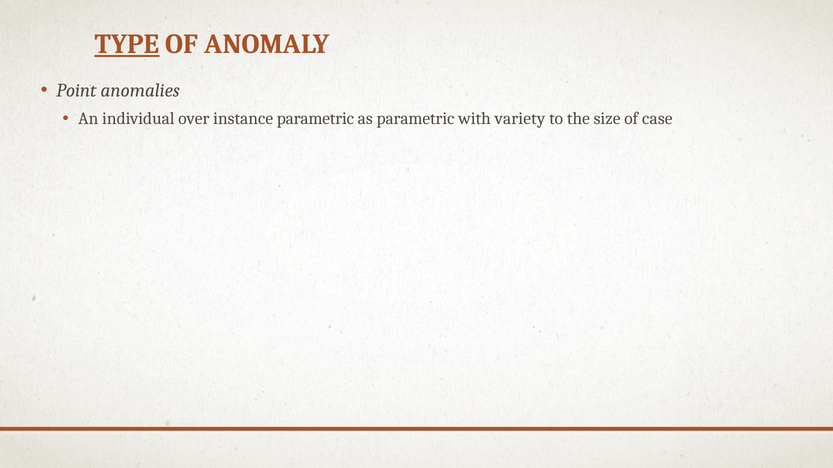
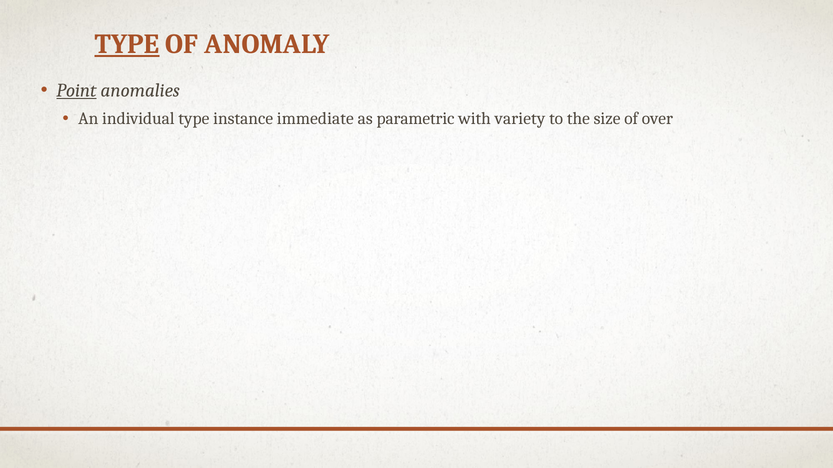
Point underline: none -> present (76, 90)
individual over: over -> type (194, 119)
instance parametric: parametric -> immediate (315, 119)
case: case -> over (657, 119)
